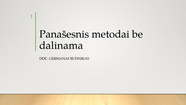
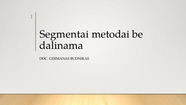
Panašesnis: Panašesnis -> Segmentai (64, 34)
